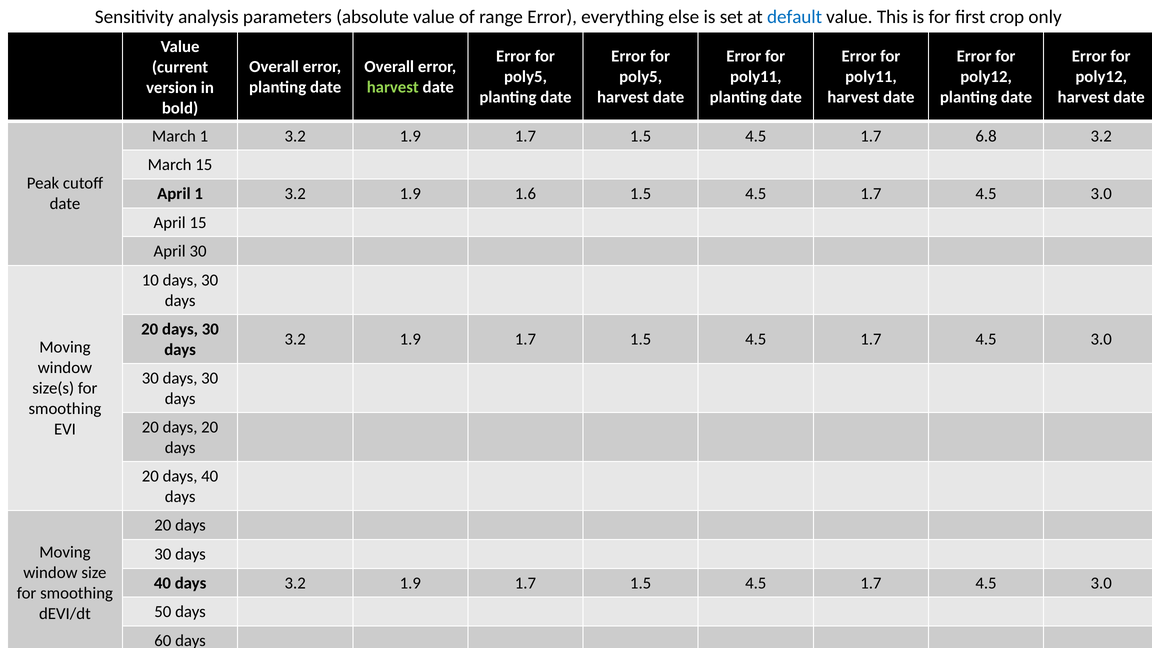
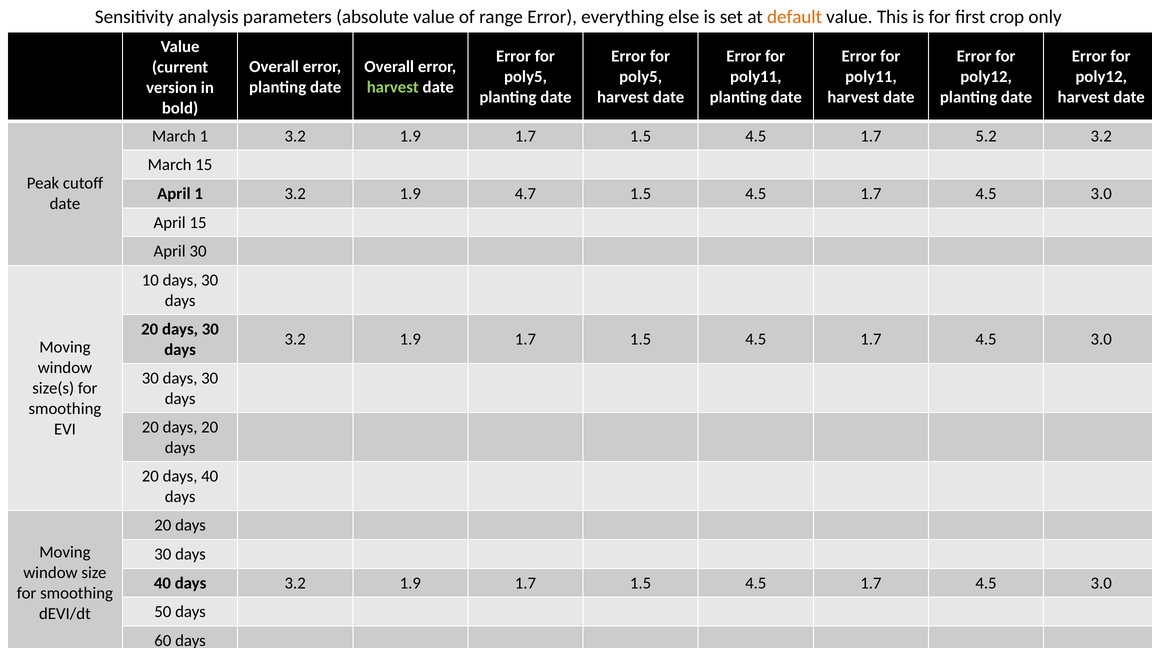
default colour: blue -> orange (795, 17)
4.5 1.7 6.8: 6.8 -> 5.2 (986, 136)
1.9 1.6: 1.6 -> 4.7 (525, 194)
